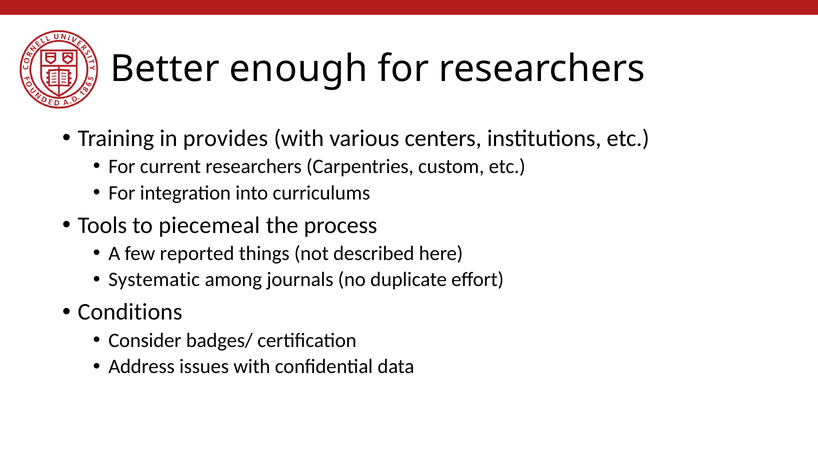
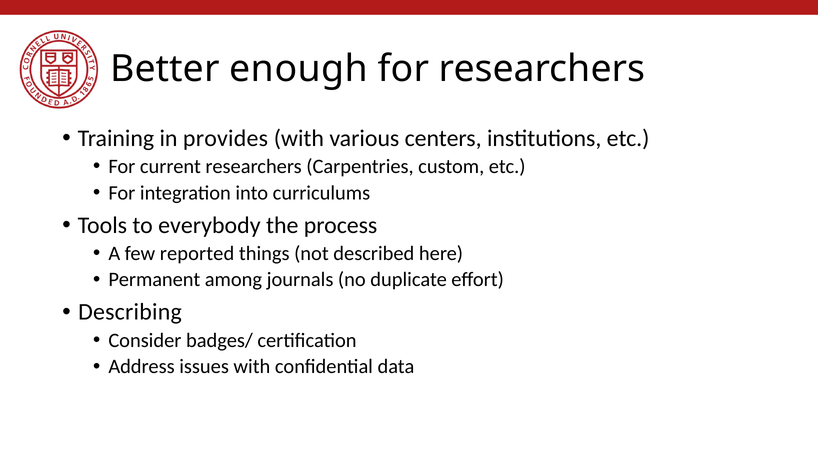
piecemeal: piecemeal -> everybody (209, 225)
Systematic: Systematic -> Permanent (154, 280)
Conditions: Conditions -> Describing (130, 312)
